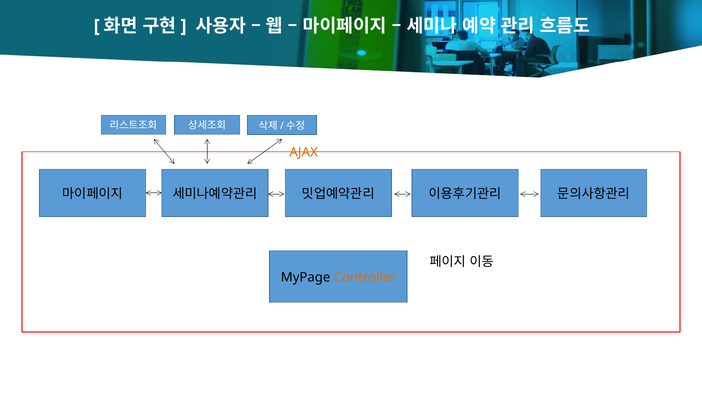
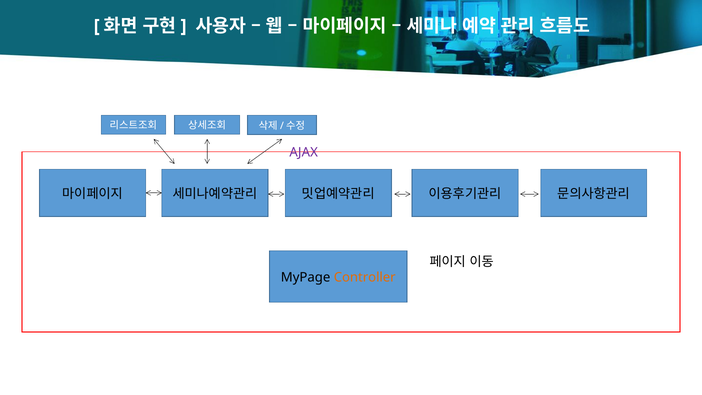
AJAX colour: orange -> purple (304, 152)
